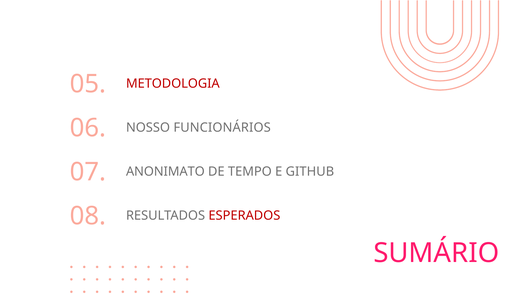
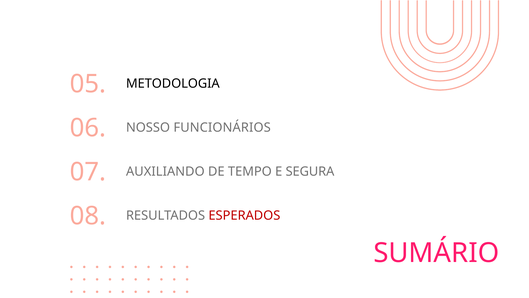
METODOLOGIA colour: red -> black (173, 83)
ANONIMATO: ANONIMATO -> AUXILIANDO (165, 171)
GITHUB: GITHUB -> SEGURA (310, 171)
